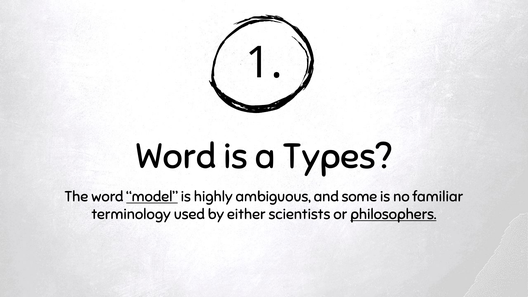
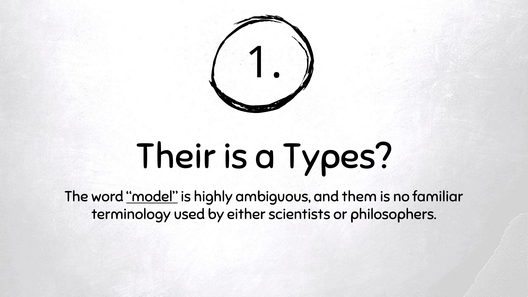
Word: Word -> Their (176, 156)
some: some -> them (359, 197)
philosophers underline: present -> none (393, 214)
